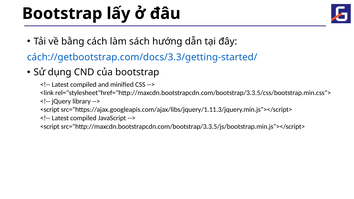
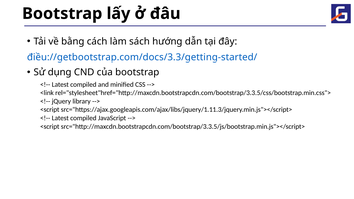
cách://getbootstrap.com/docs/3.3/getting-started/: cách://getbootstrap.com/docs/3.3/getting-started/ -> điều://getbootstrap.com/docs/3.3/getting-started/ (142, 57)
